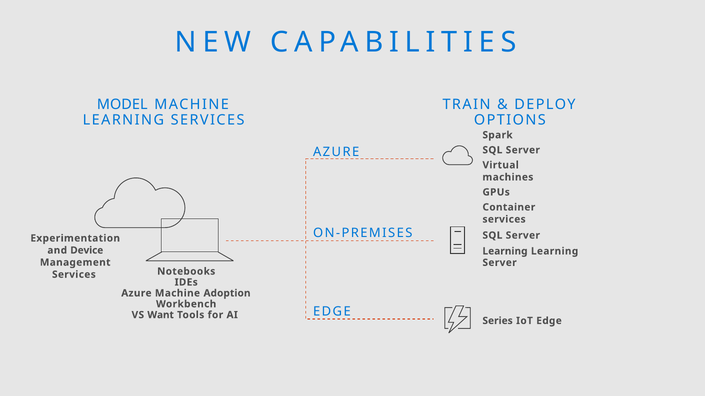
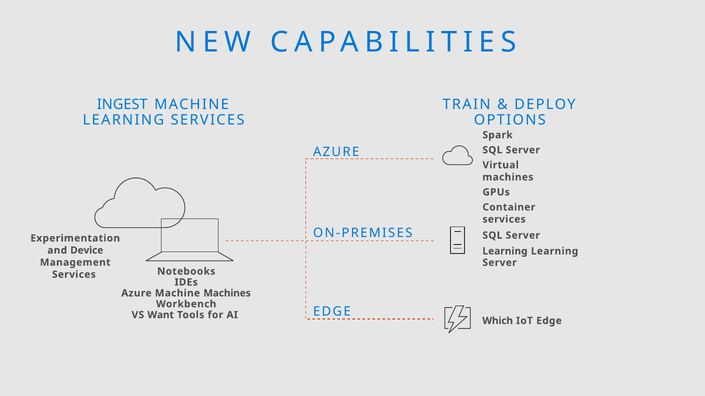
MODEL: MODEL -> INGEST (122, 105)
Machine Adoption: Adoption -> Machines (227, 293)
Series: Series -> Which (498, 321)
